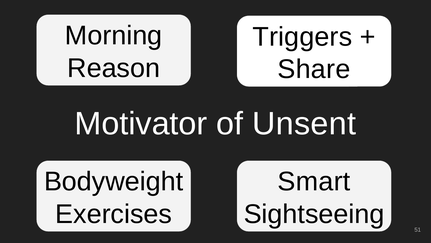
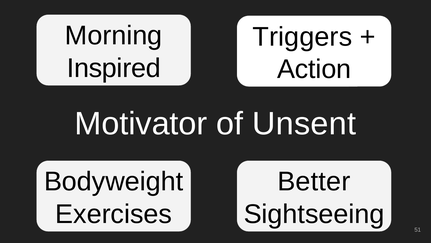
Reason: Reason -> Inspired (114, 68)
Share: Share -> Action (314, 69)
Smart: Smart -> Better (314, 181)
